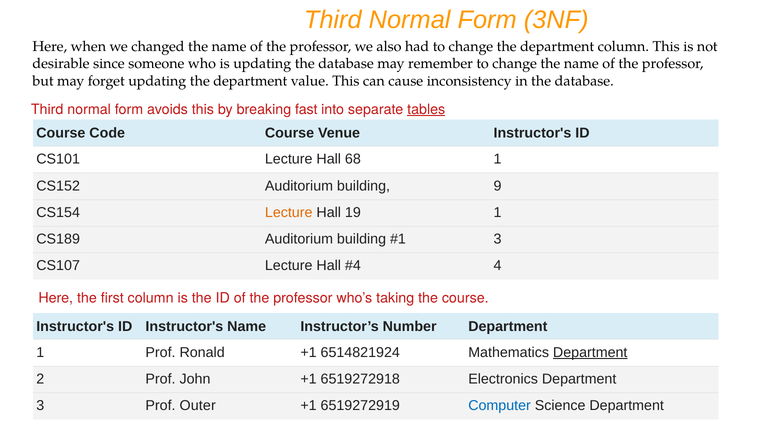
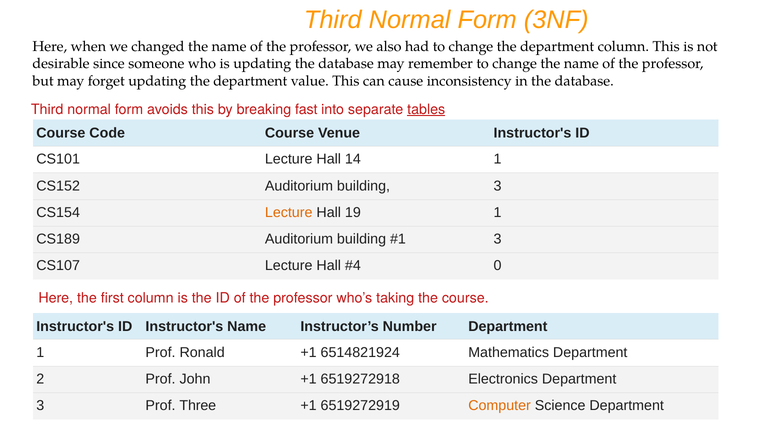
68: 68 -> 14 (353, 159)
building 9: 9 -> 3 (498, 186)
4: 4 -> 0 (498, 266)
Department underline: present -> none (590, 353)
Outer: Outer -> Three (198, 406)
Computer colour: blue -> orange (500, 406)
